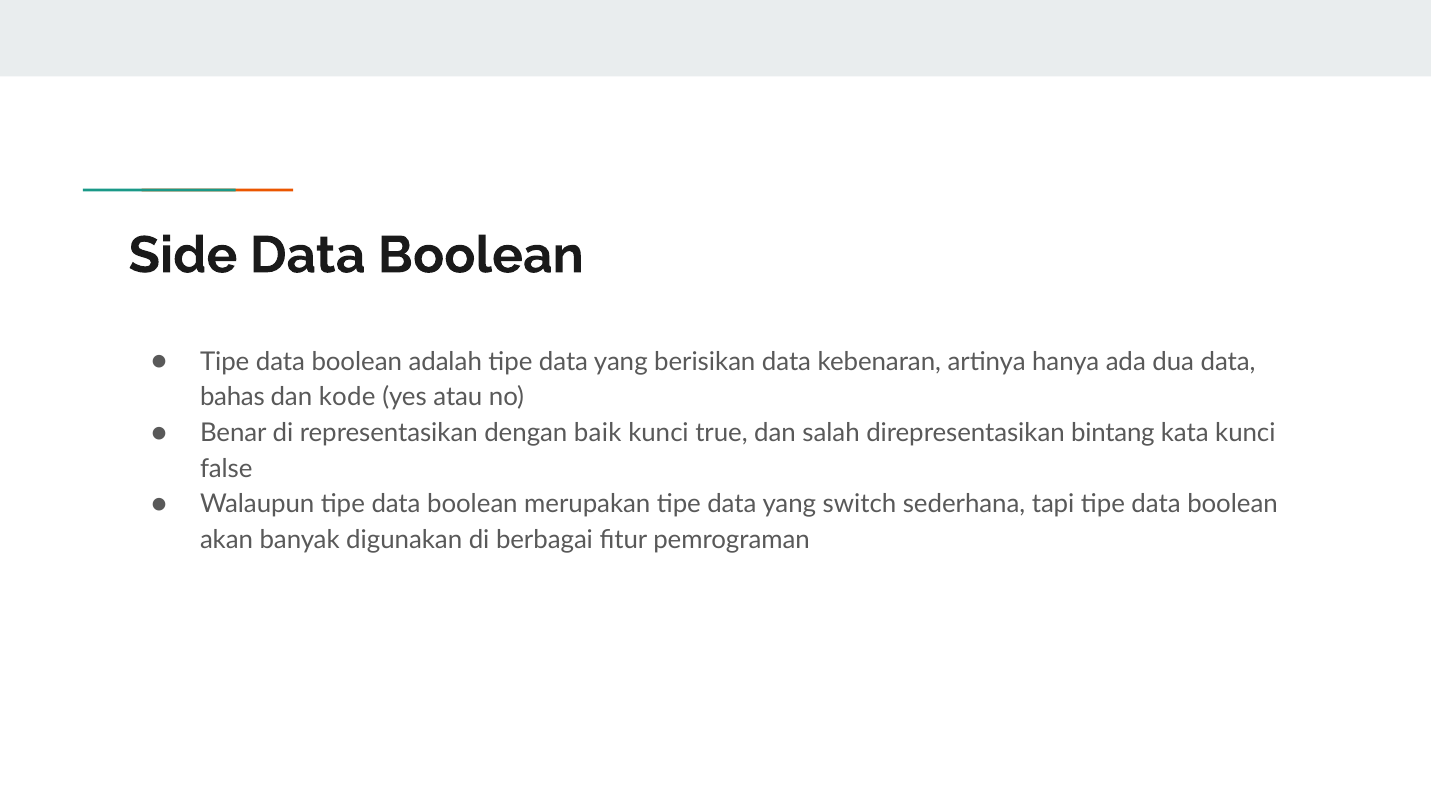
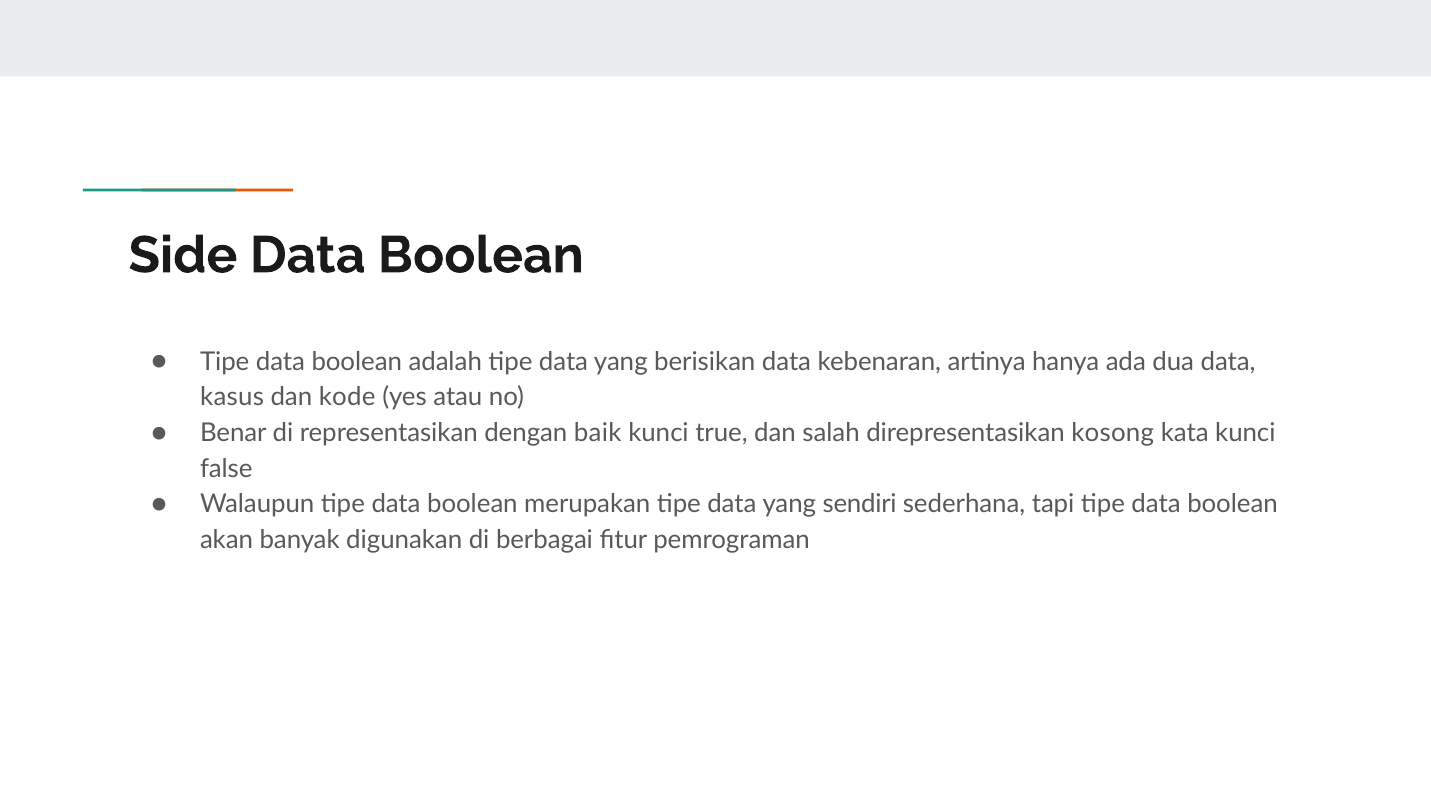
bahas: bahas -> kasus (232, 397)
bintang: bintang -> kosong (1113, 433)
switch: switch -> sendiri (860, 504)
